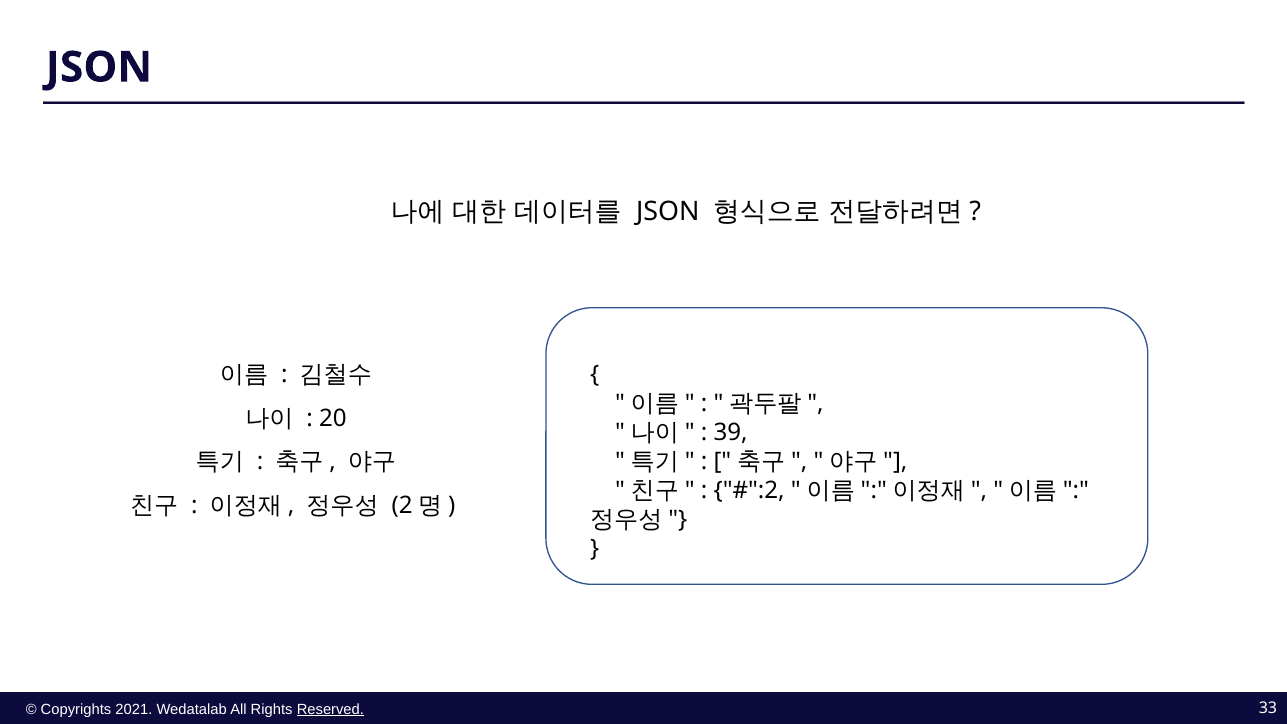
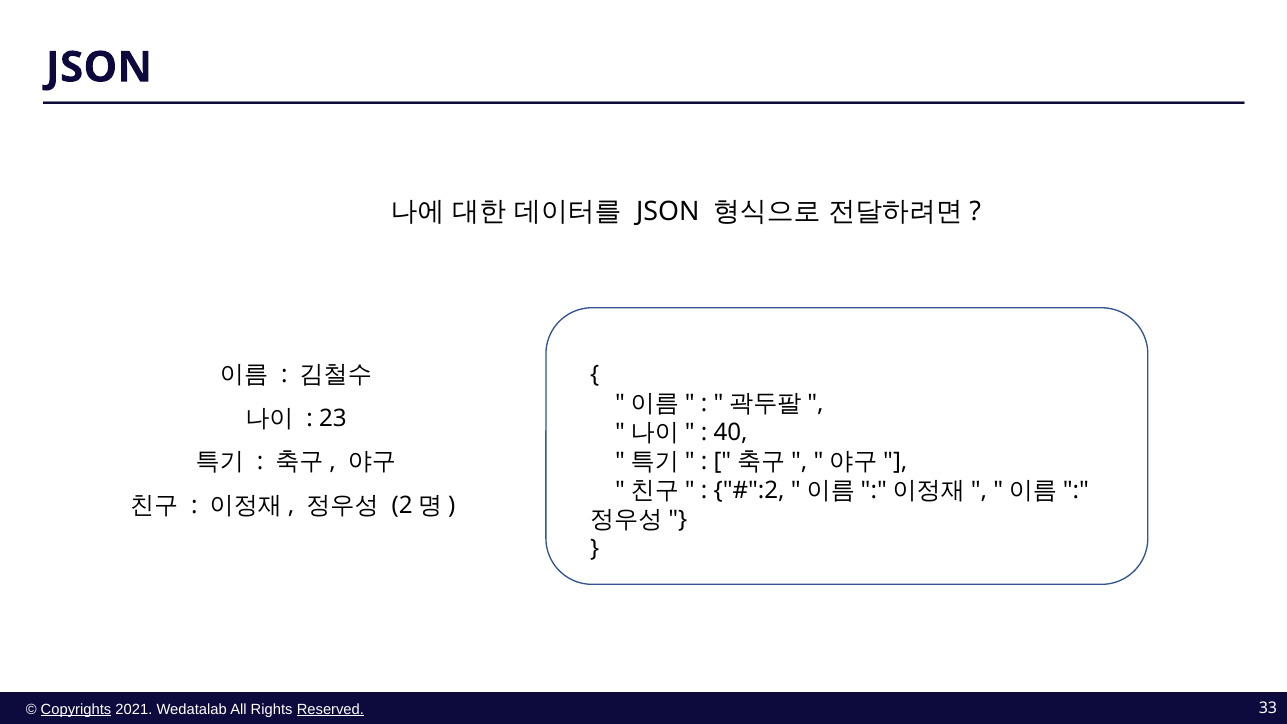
20: 20 -> 23 (333, 418)
39: 39 -> 40 (731, 432)
Copyrights underline: none -> present (76, 709)
